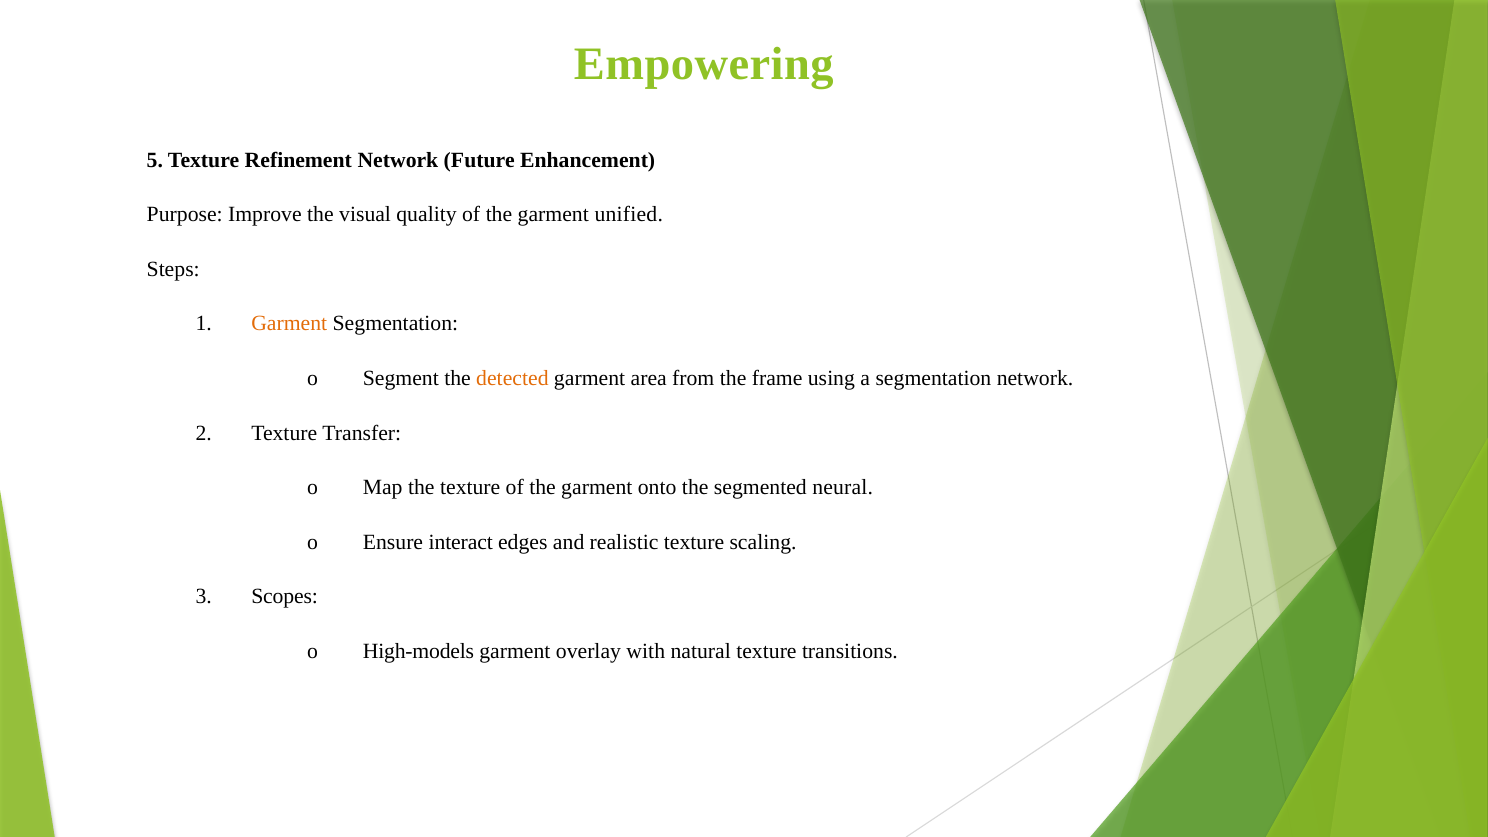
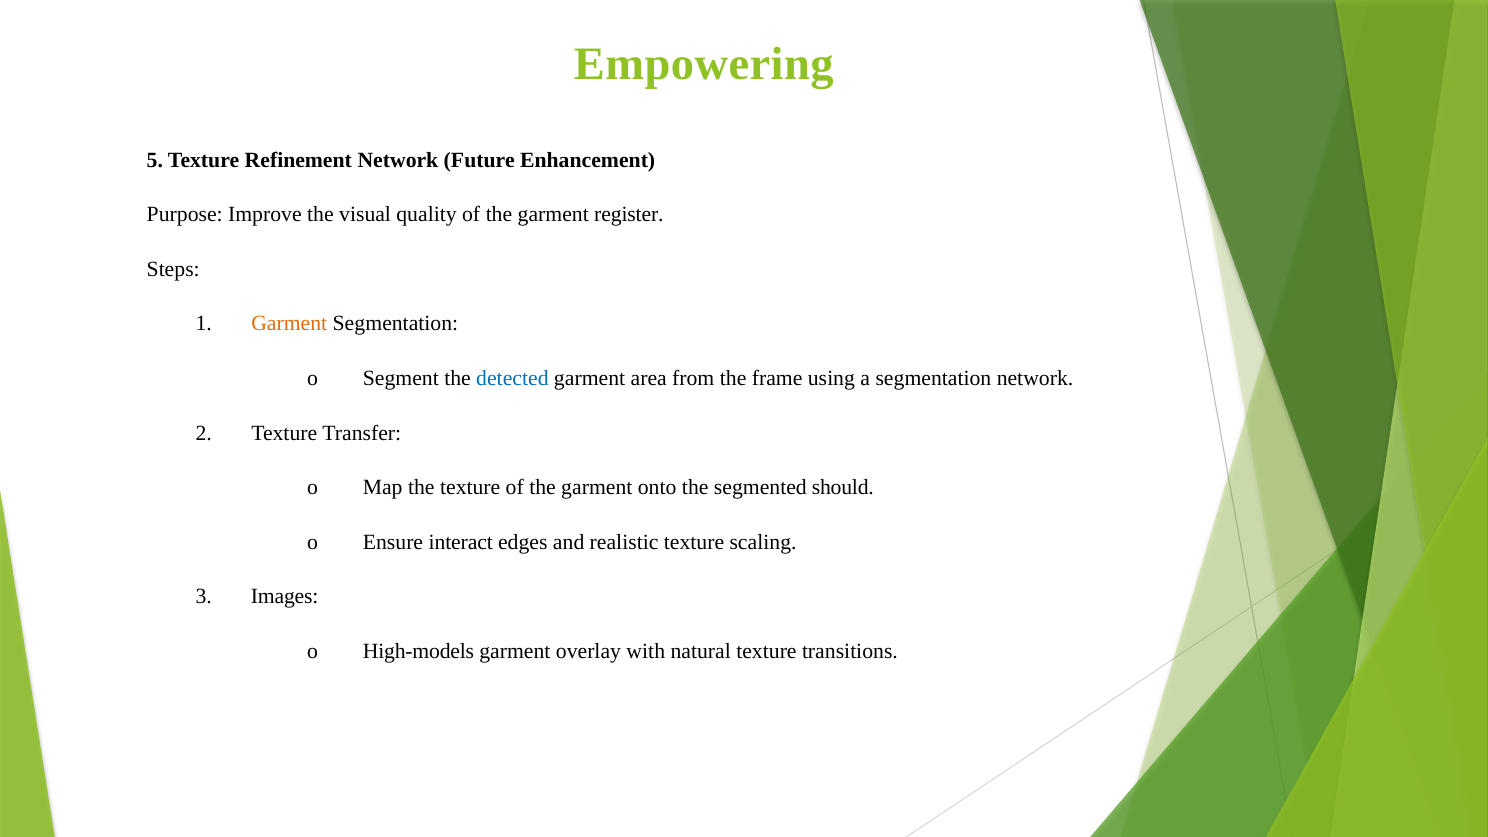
unified: unified -> register (629, 215)
detected colour: orange -> blue (512, 378)
neural: neural -> should (843, 488)
Scopes: Scopes -> Images (285, 597)
